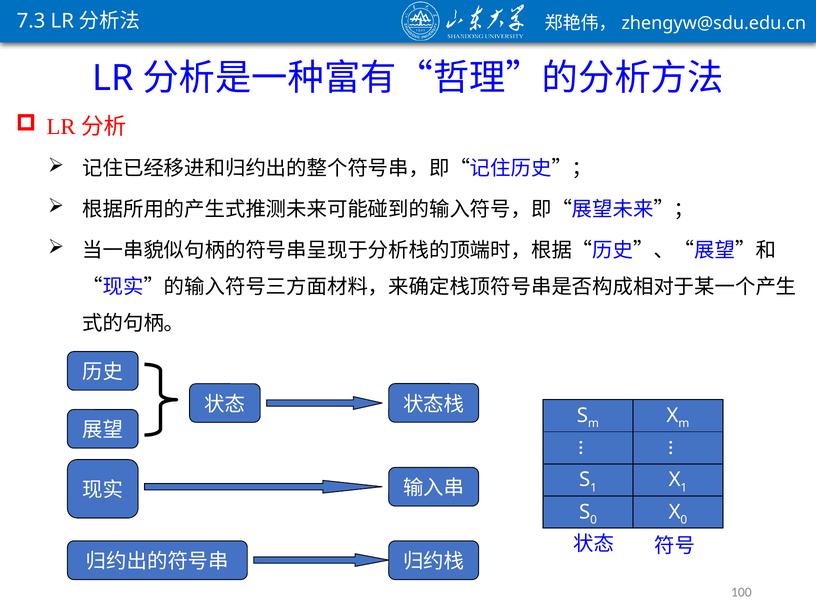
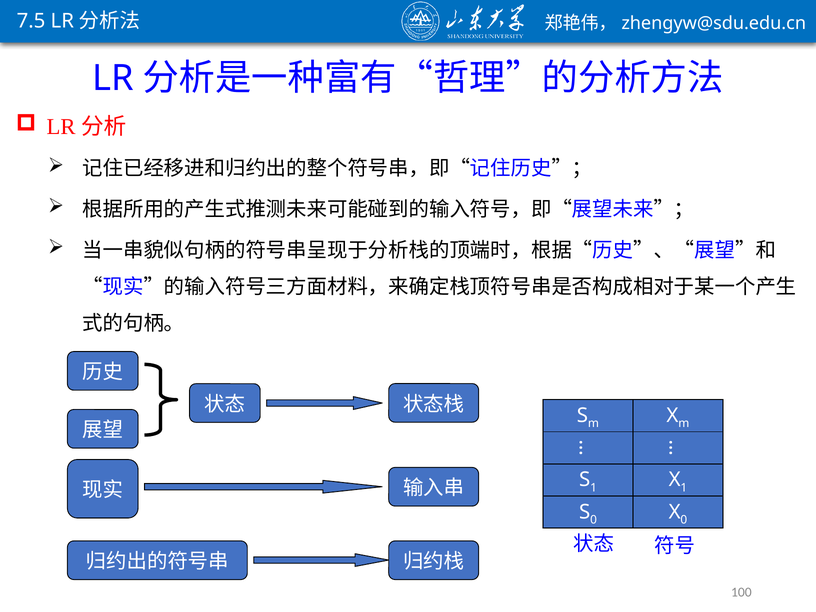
7.3: 7.3 -> 7.5 (31, 21)
